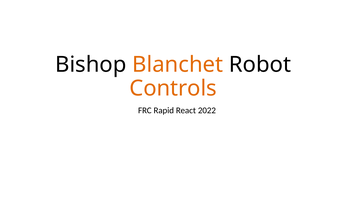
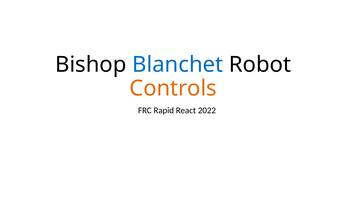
Blanchet colour: orange -> blue (178, 65)
